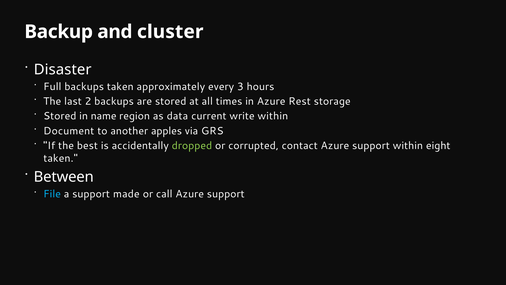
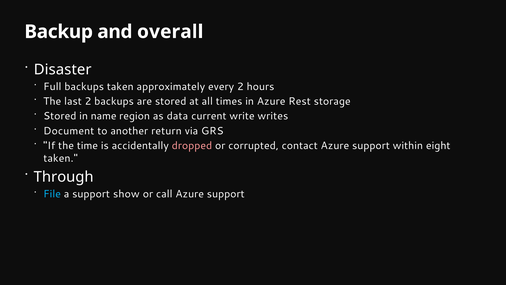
cluster: cluster -> overall (170, 32)
every 3: 3 -> 2 (240, 86)
write within: within -> writes (273, 116)
apples: apples -> return (166, 131)
best: best -> time (87, 146)
dropped colour: light green -> pink (192, 146)
Between: Between -> Through (64, 177)
made: made -> show (126, 194)
